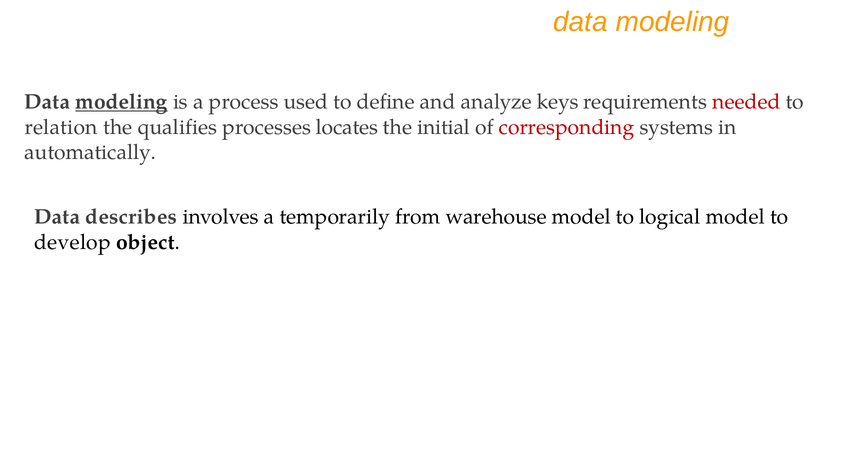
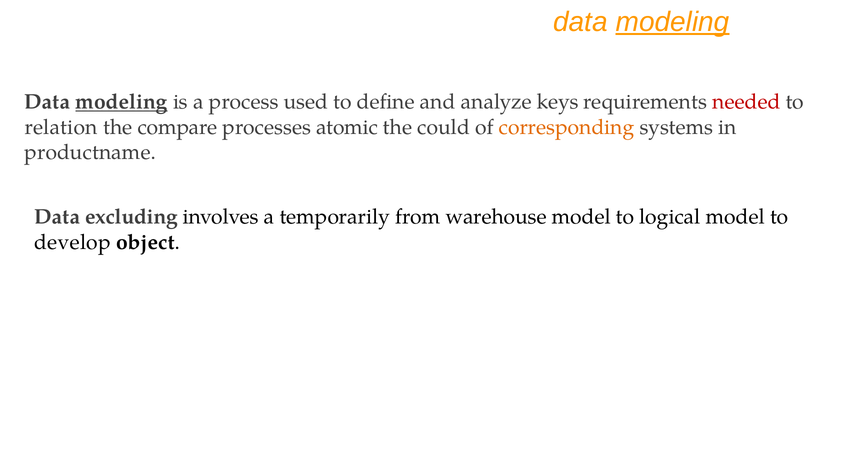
modeling underline: none -> present (673, 22)
qualifies: qualifies -> compare (178, 127)
locates: locates -> atomic (347, 127)
initial: initial -> could (444, 127)
corresponding colour: red -> orange (567, 127)
automatically: automatically -> productname (90, 152)
describes: describes -> excluding (131, 217)
